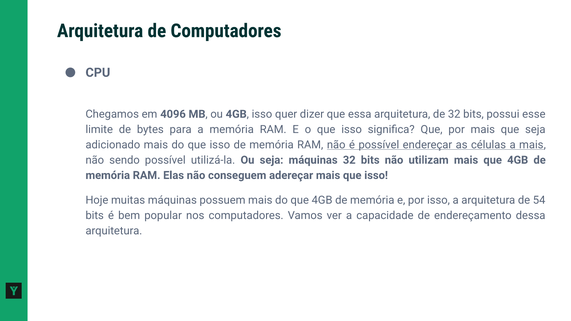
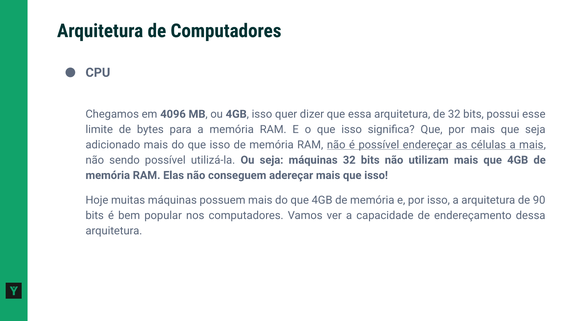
54: 54 -> 90 (539, 200)
